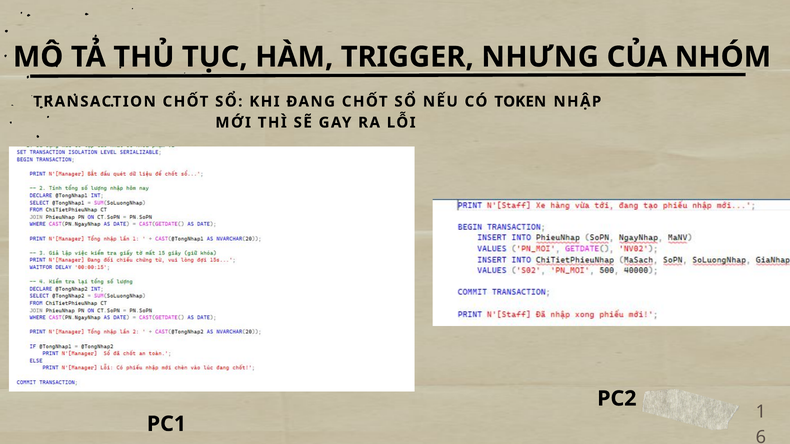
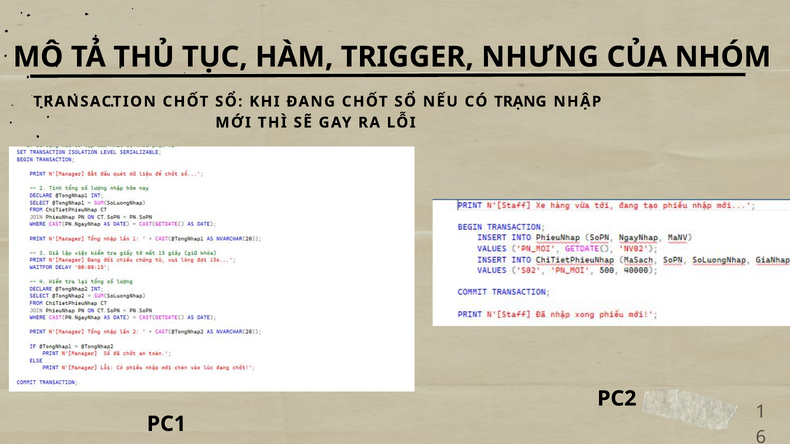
TOKEN: TOKEN -> TRẠNG (520, 102)
